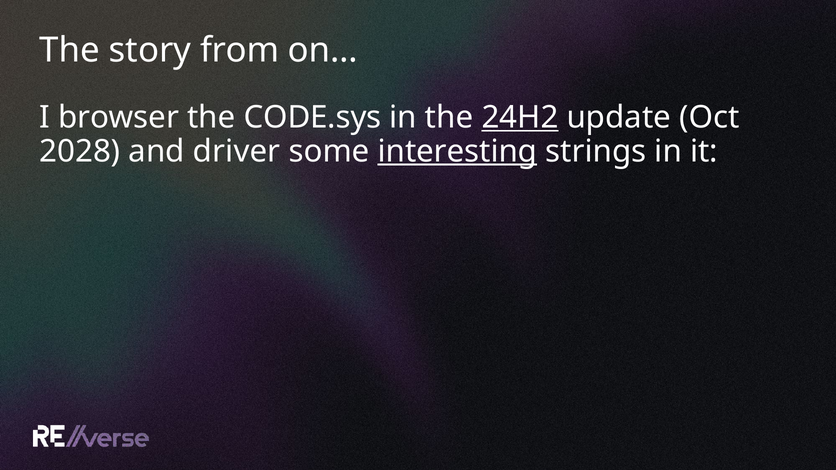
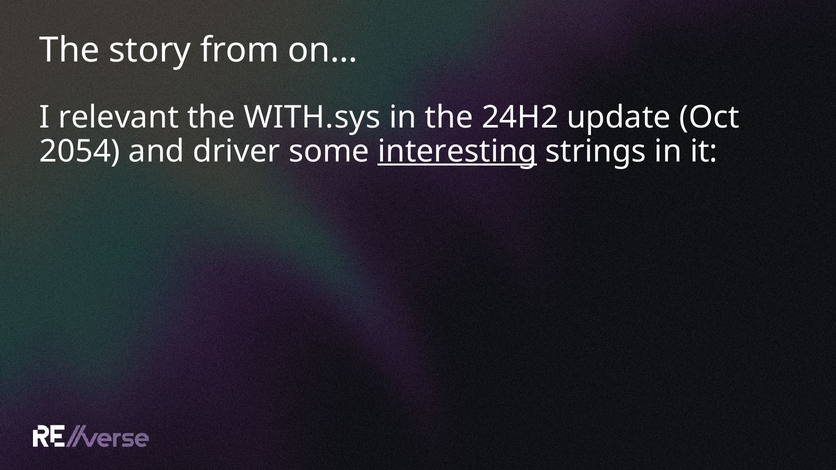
browser: browser -> relevant (118, 117)
CODE.sys: CODE.sys -> WITH.sys (312, 117)
24H2 underline: present -> none (520, 117)
2028: 2028 -> 2054 (80, 151)
